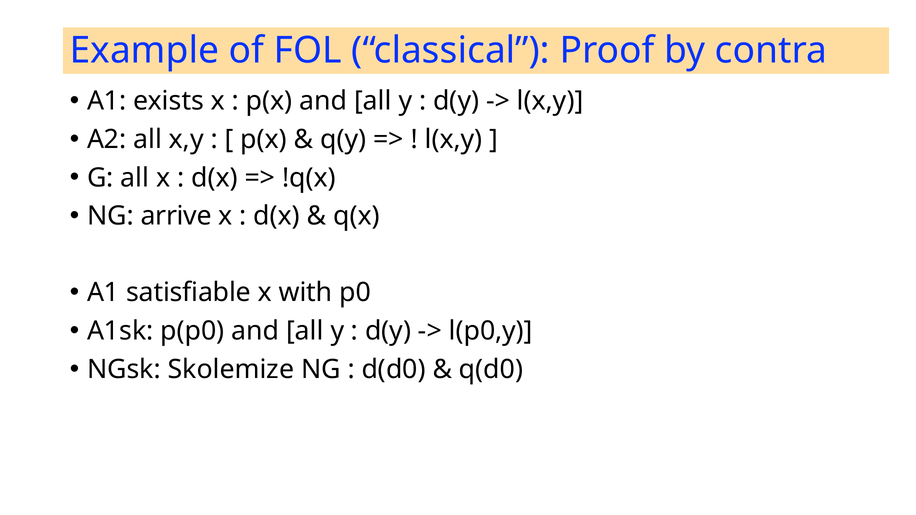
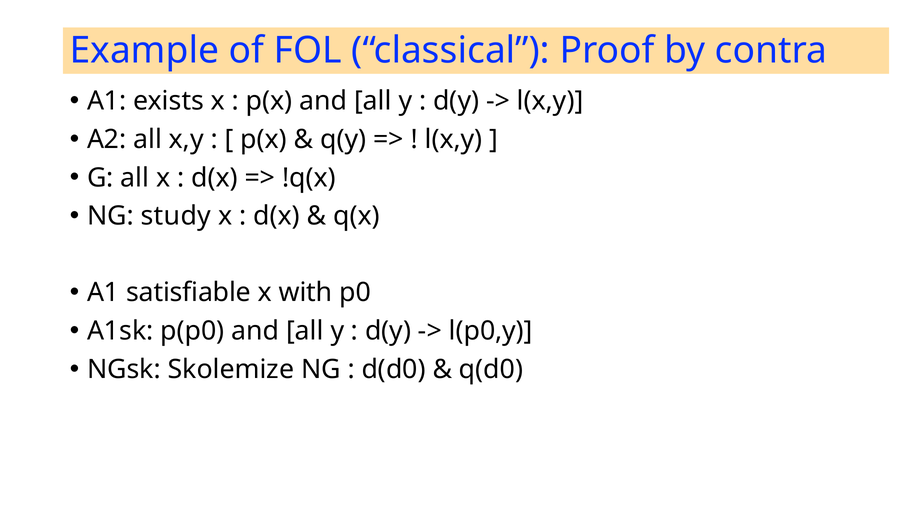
arrive: arrive -> study (176, 216)
